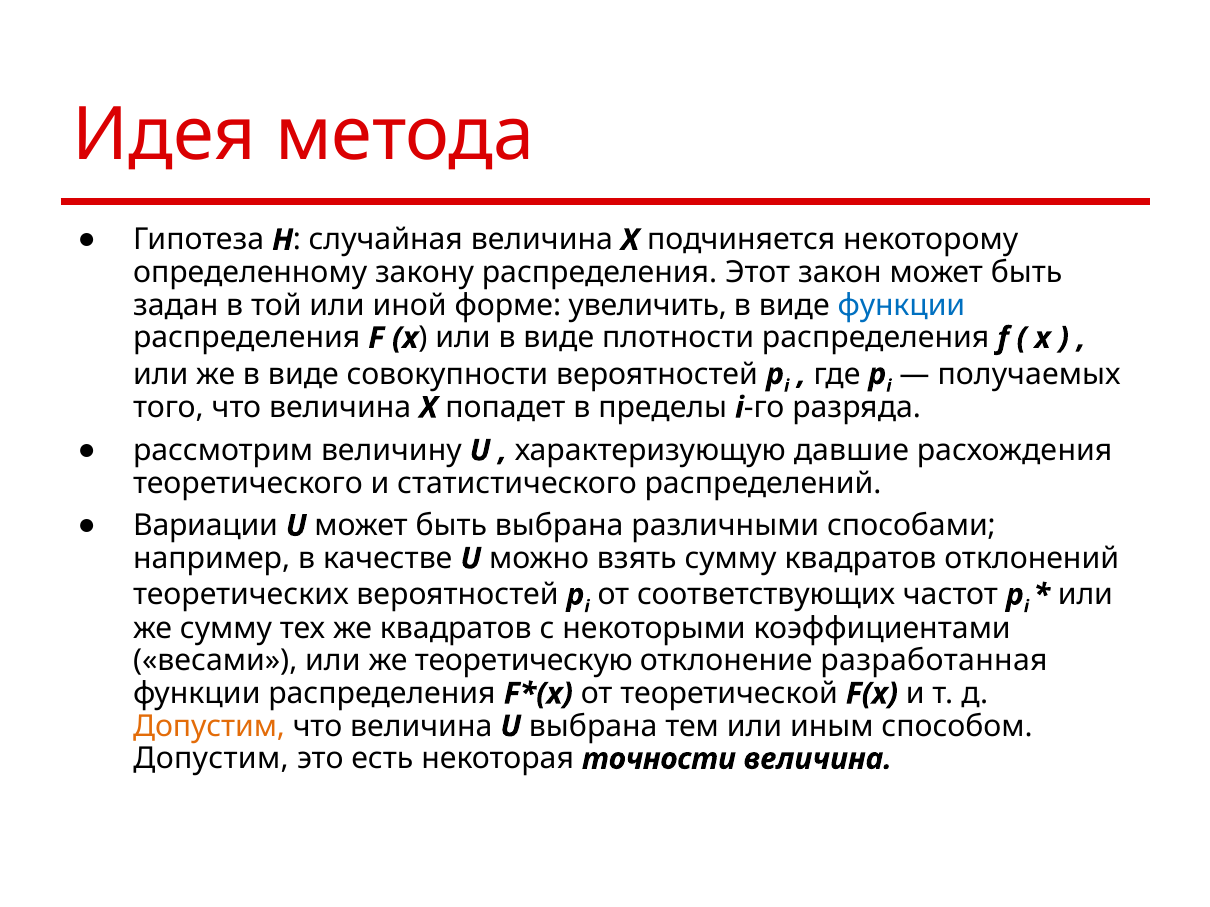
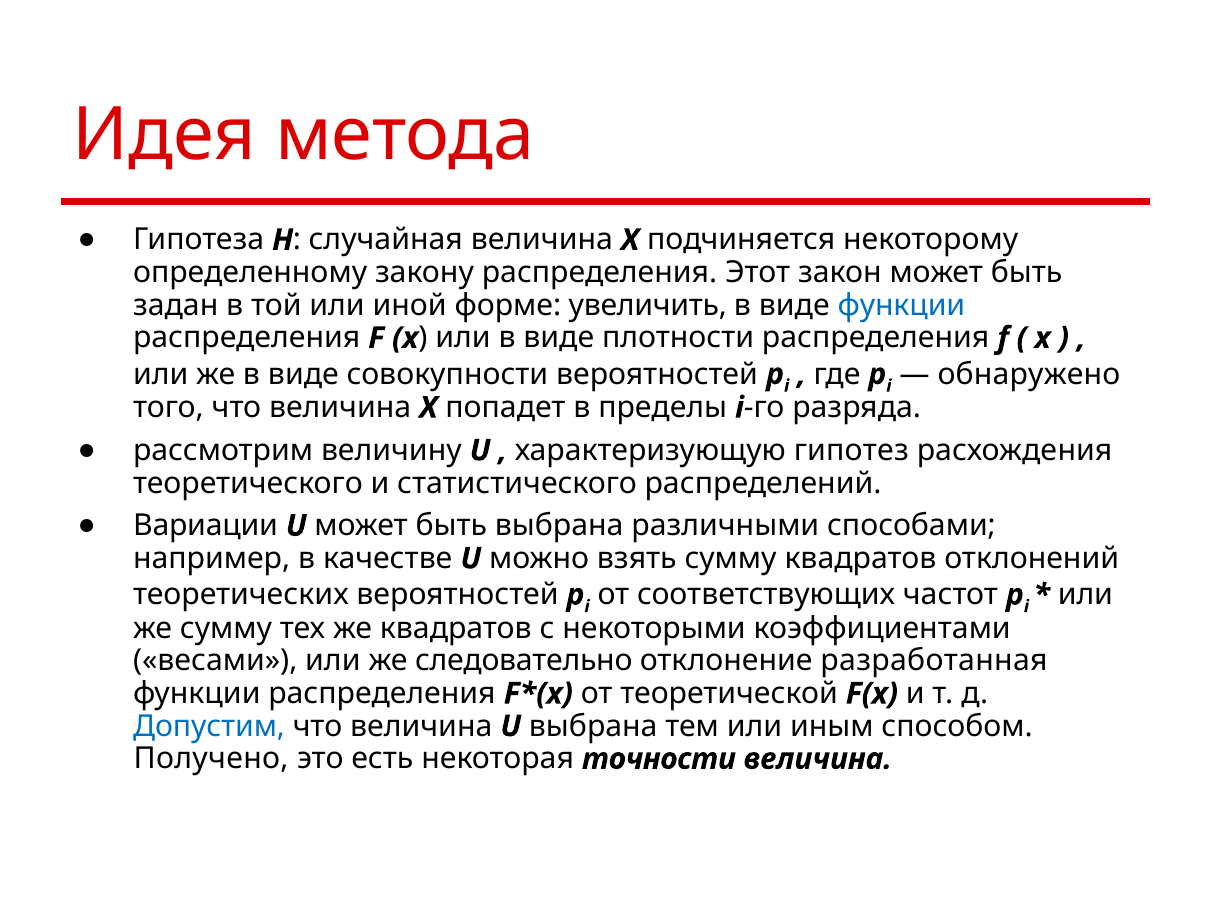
получаемых: получаемых -> обнаружено (1029, 374)
давшие: давшие -> гипотез (851, 451)
теоретическую: теоретическую -> следовательно (524, 661)
Допустим colour: orange -> blue (209, 727)
Допустим: Допустим -> Получено (211, 759)
